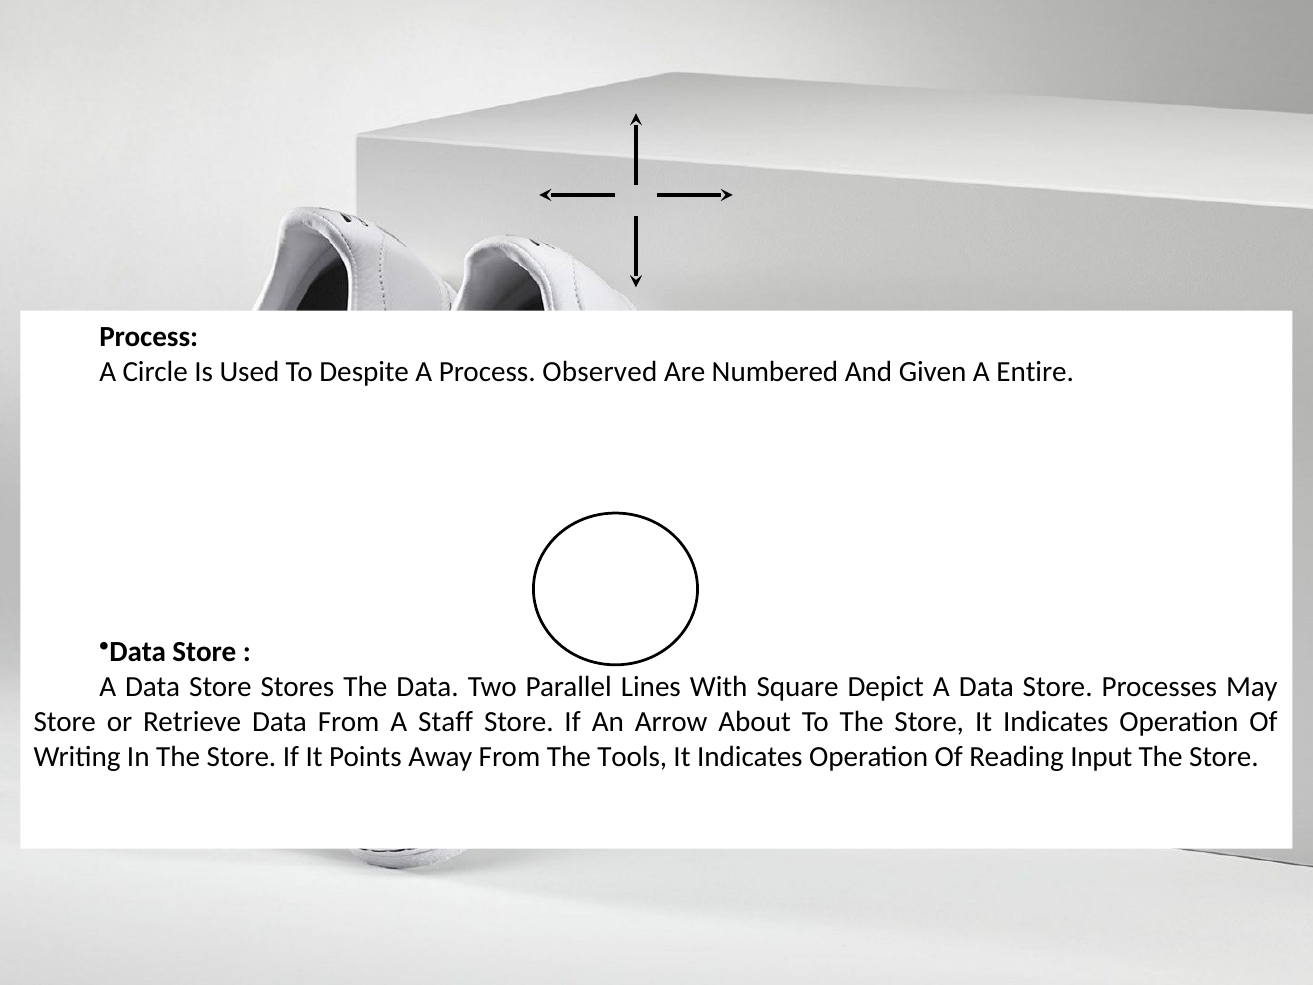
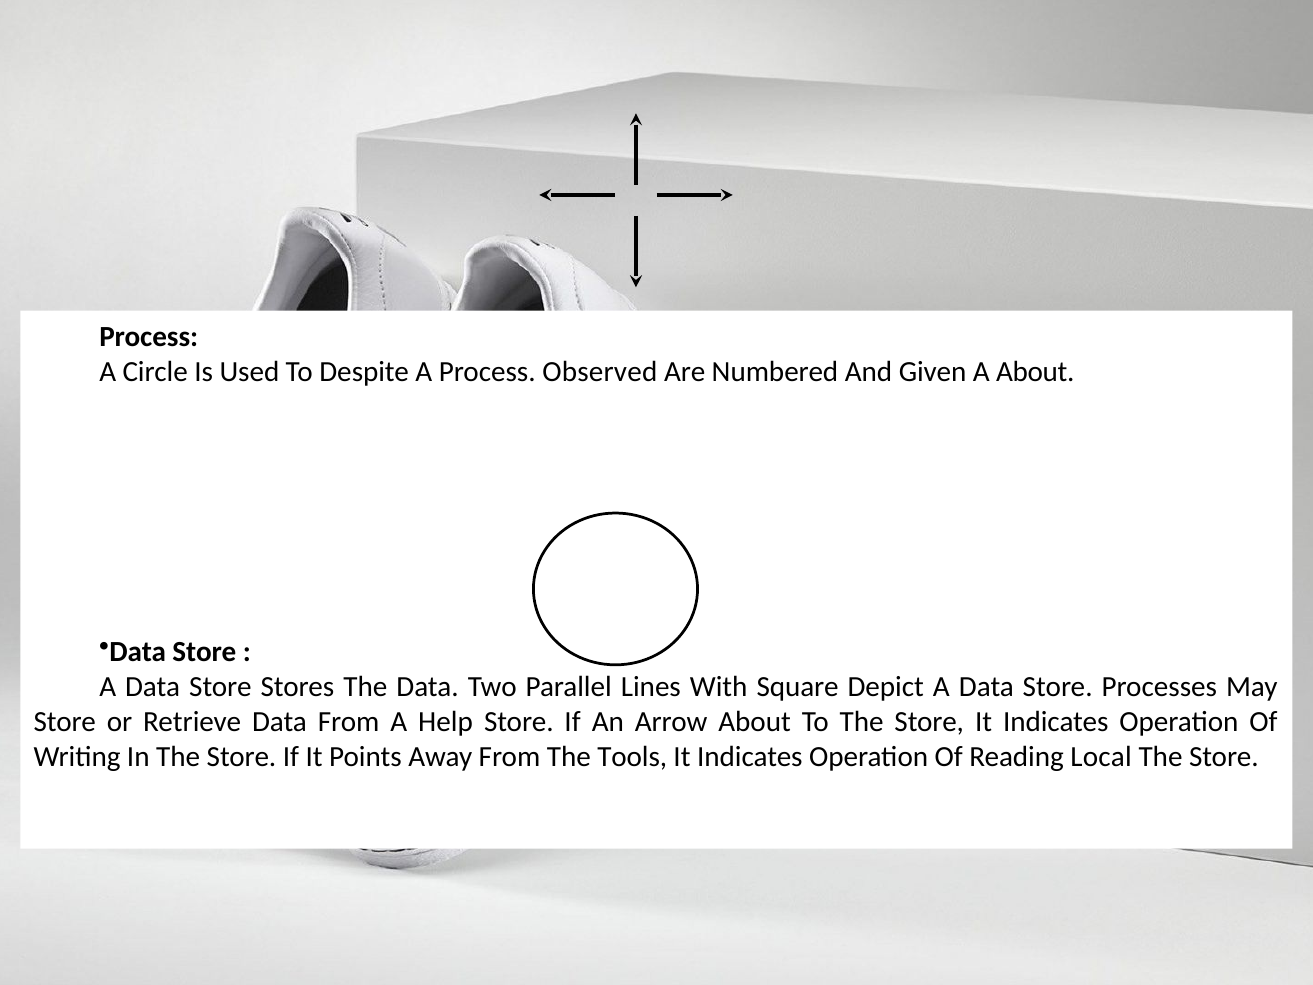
A Entire: Entire -> About (1035, 372)
Staff: Staff -> Help (446, 721)
Input: Input -> Local (1101, 756)
